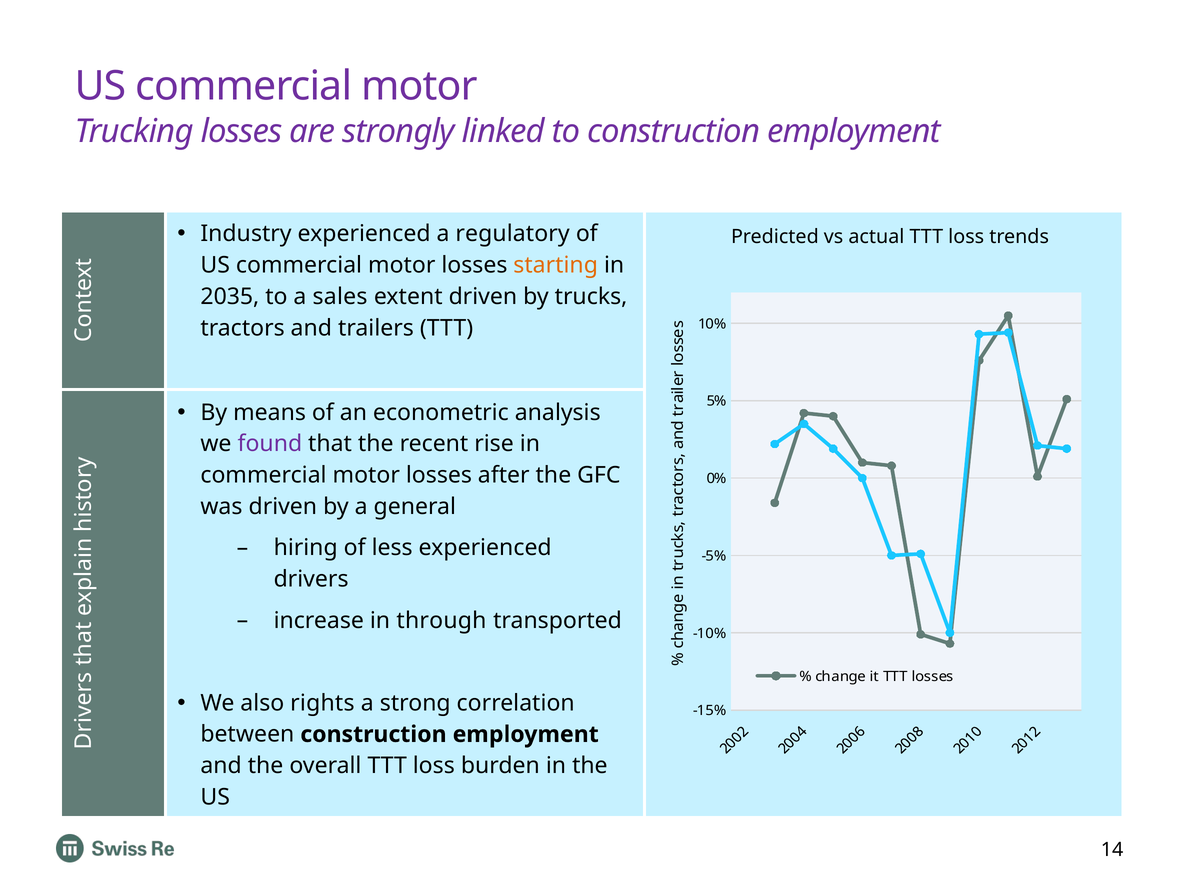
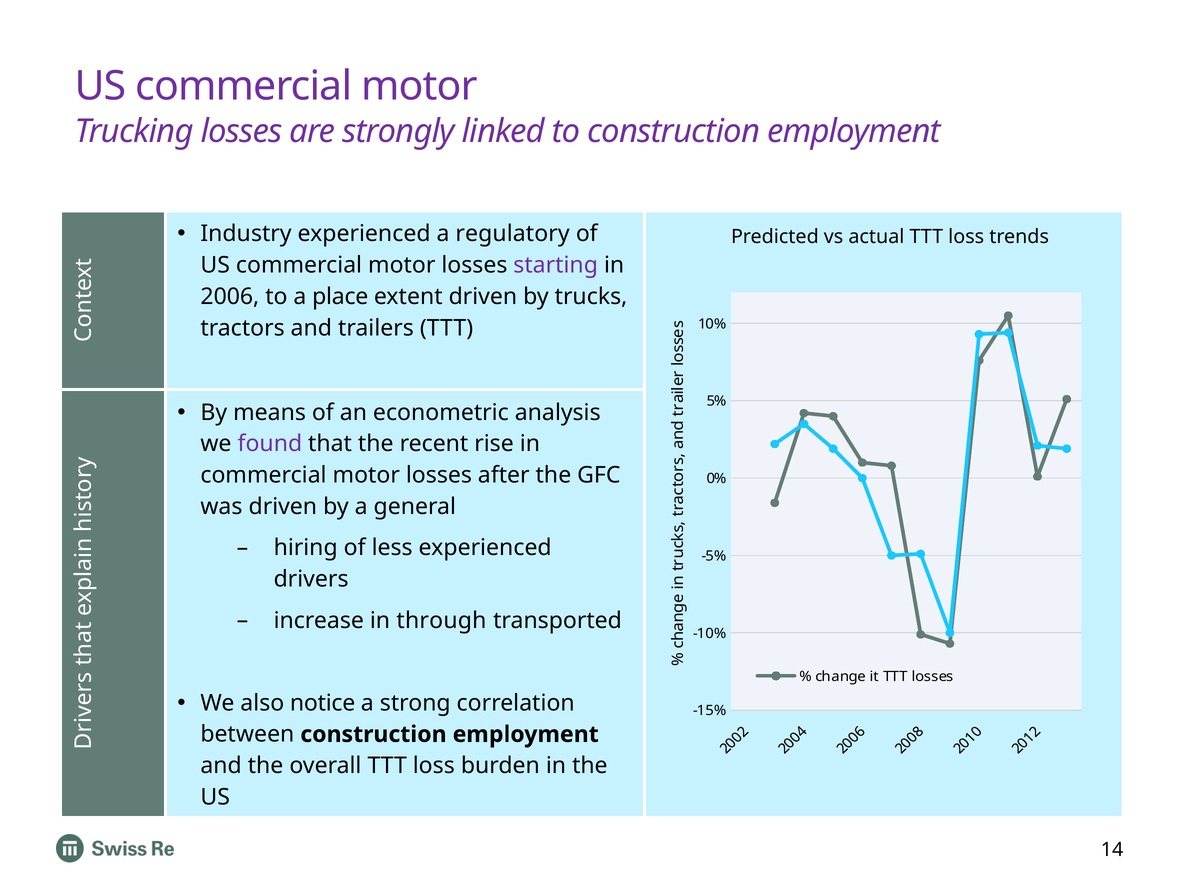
starting colour: orange -> purple (556, 265)
2035: 2035 -> 2006 (230, 297)
sales: sales -> place (340, 297)
rights: rights -> notice (323, 703)
